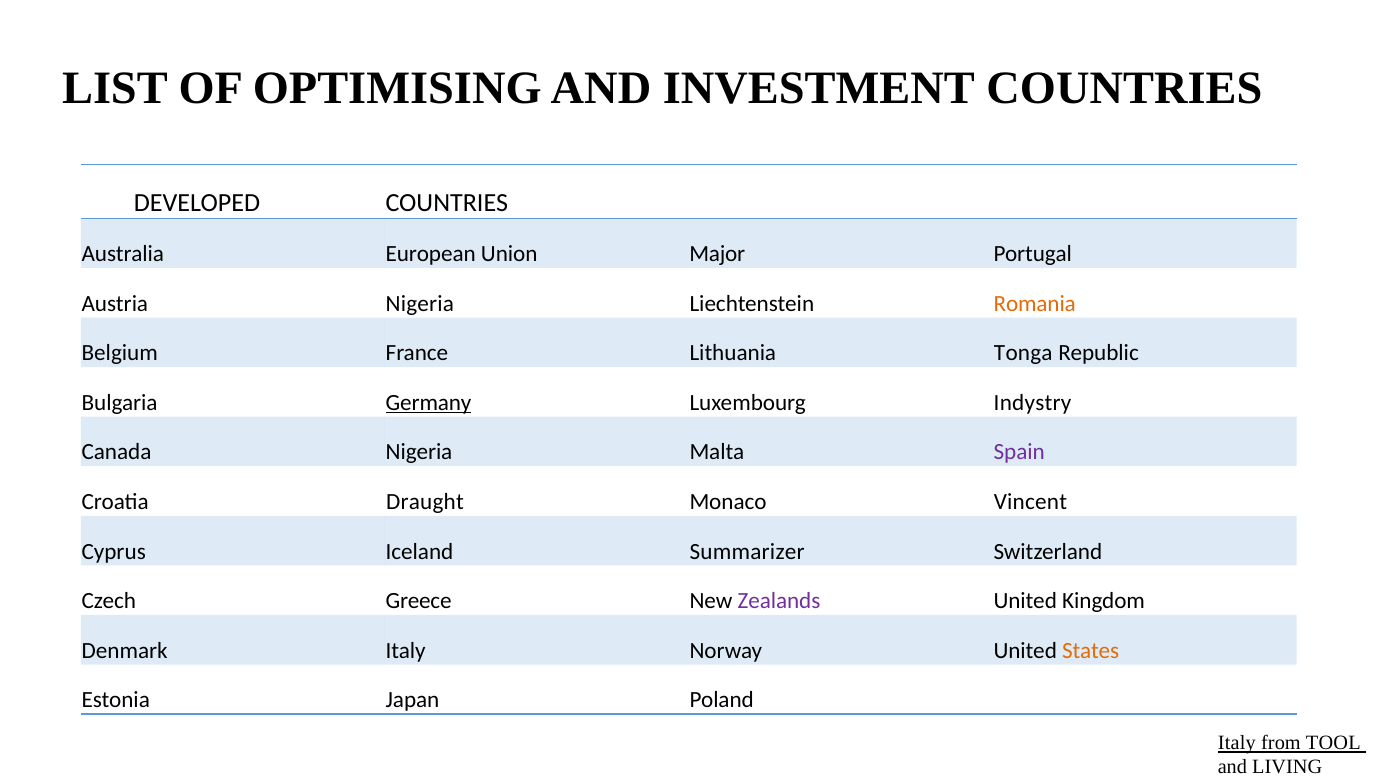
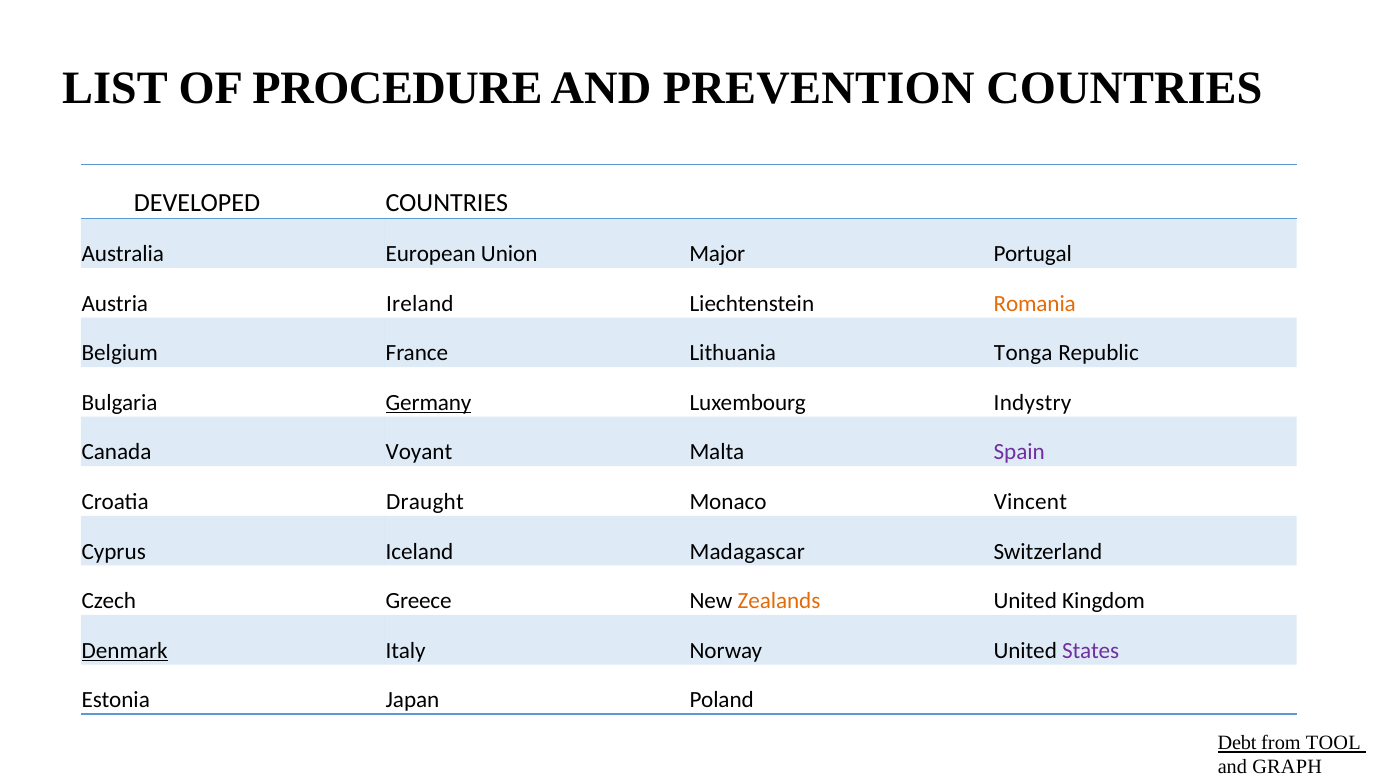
OPTIMISING: OPTIMISING -> PROCEDURE (397, 88)
INVESTMENT: INVESTMENT -> PREVENTION (819, 88)
Austria Nigeria: Nigeria -> Ireland (420, 304)
Canada Nigeria: Nigeria -> Voyant (419, 452)
Summarizer: Summarizer -> Madagascar (747, 551)
Zealands colour: purple -> orange (779, 601)
Denmark underline: none -> present (125, 651)
States colour: orange -> purple (1091, 651)
Italy: Italy -> Debt (1237, 743)
LIVING: LIVING -> GRAPH (1287, 767)
